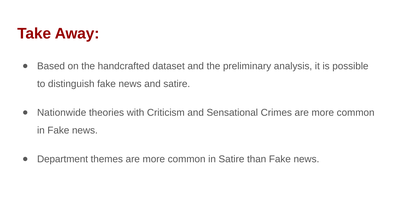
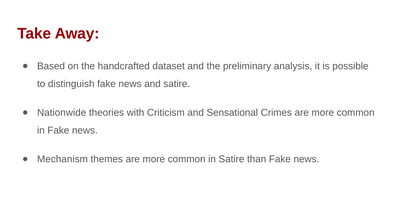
Department: Department -> Mechanism (62, 159)
